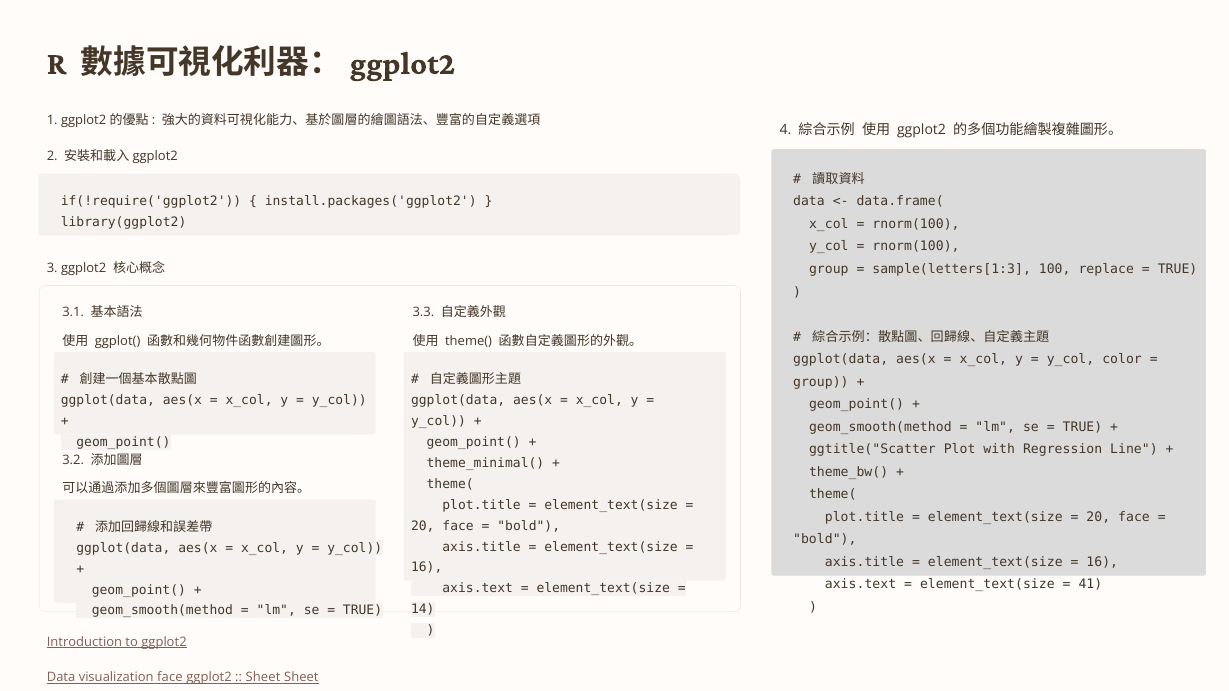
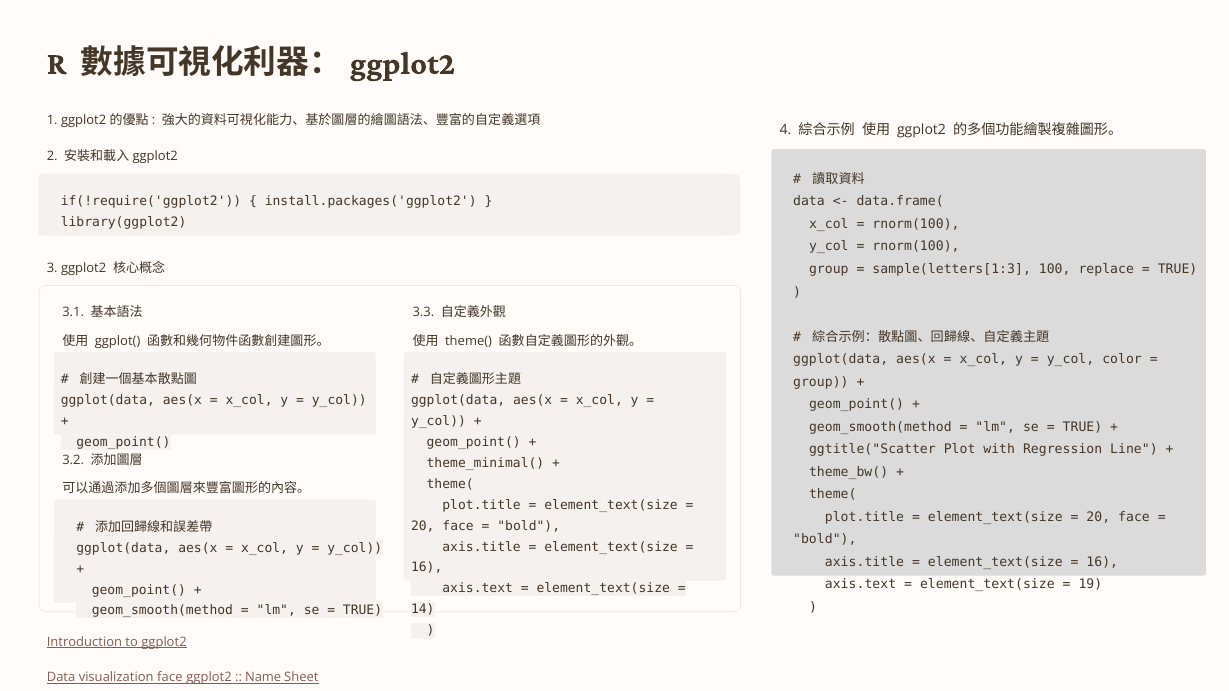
41: 41 -> 19 (1090, 585)
Sheet: Sheet -> Name (263, 678)
